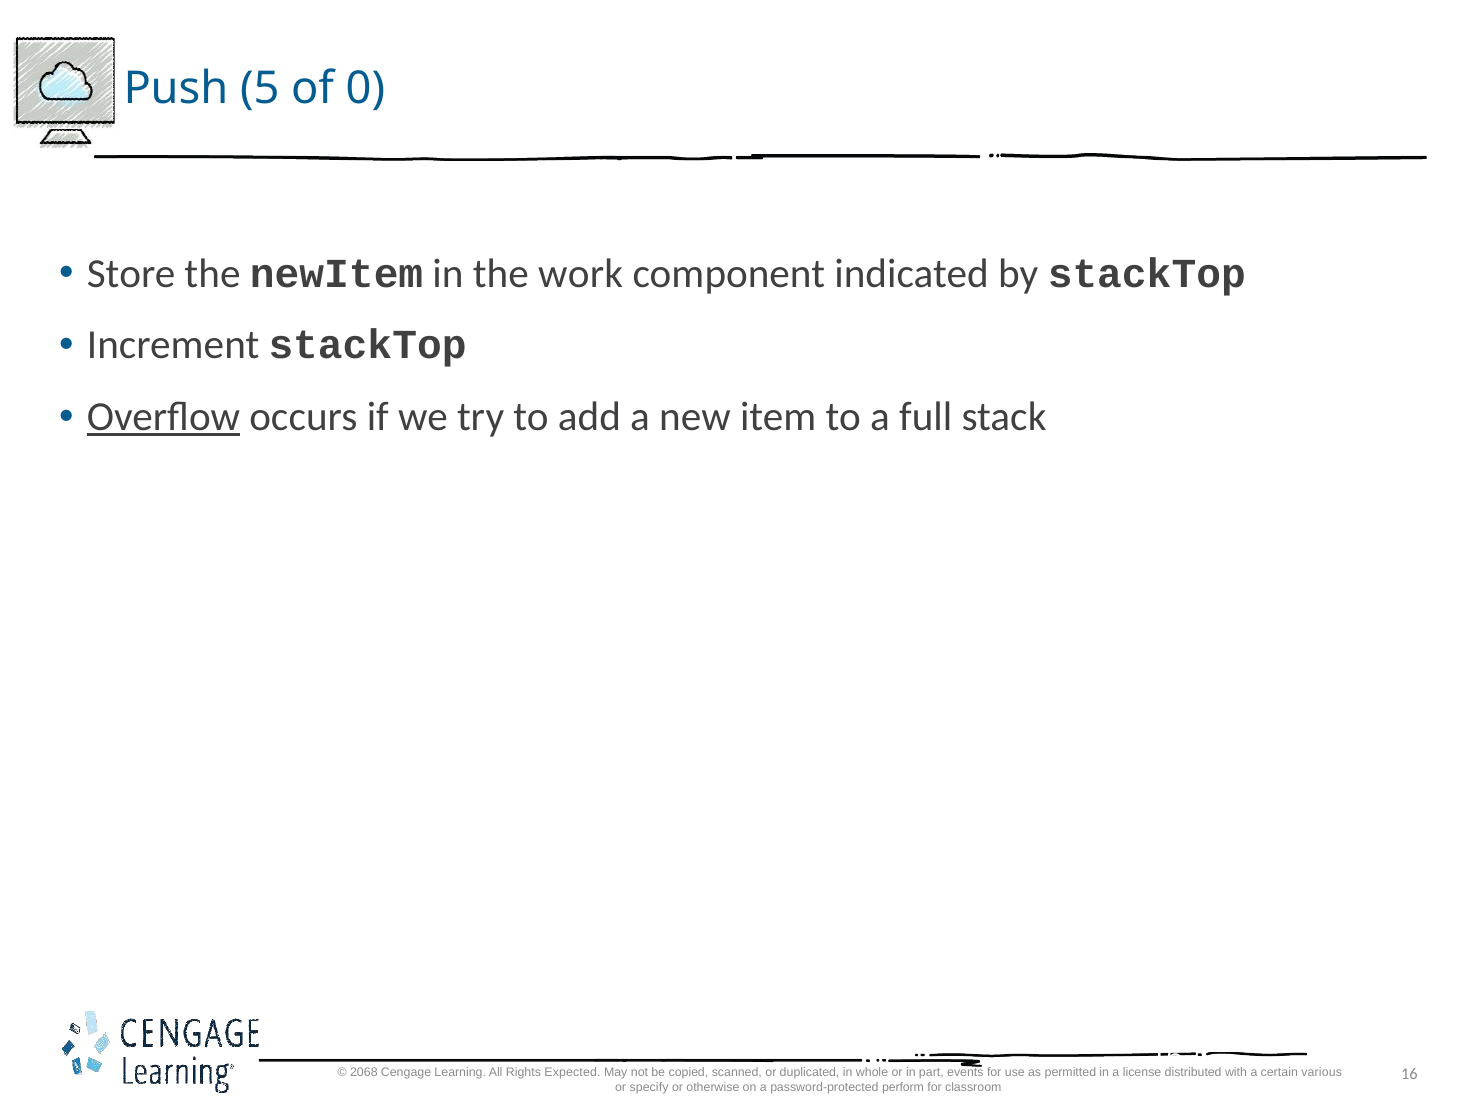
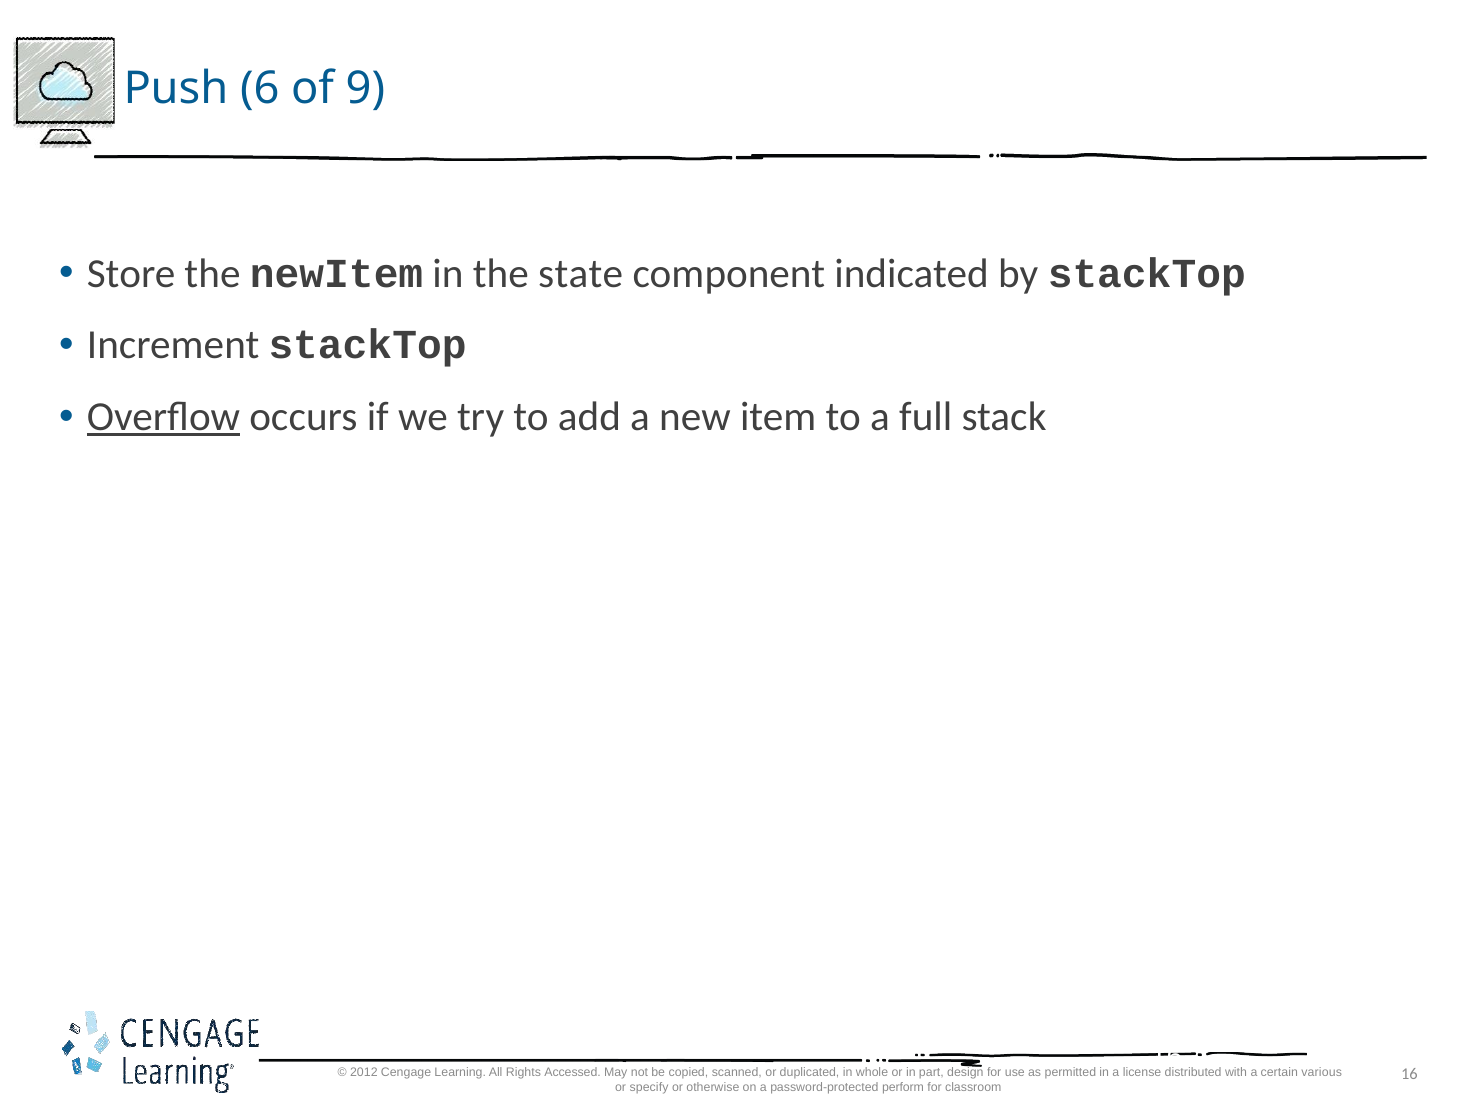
5: 5 -> 6 (260, 89)
0: 0 -> 9 (365, 89)
work: work -> state (581, 273)
2068: 2068 -> 2012 (364, 1072)
Expected: Expected -> Accessed (573, 1072)
part events: events -> design (965, 1072)
